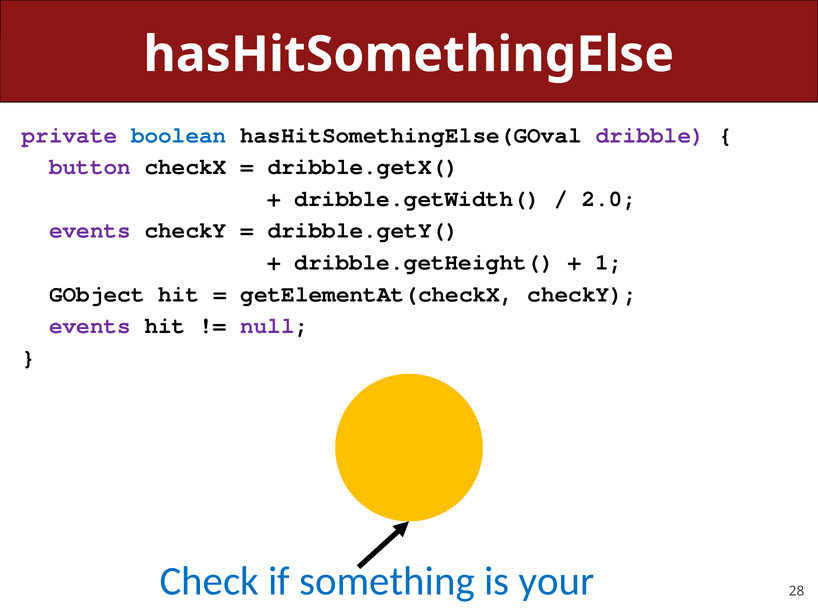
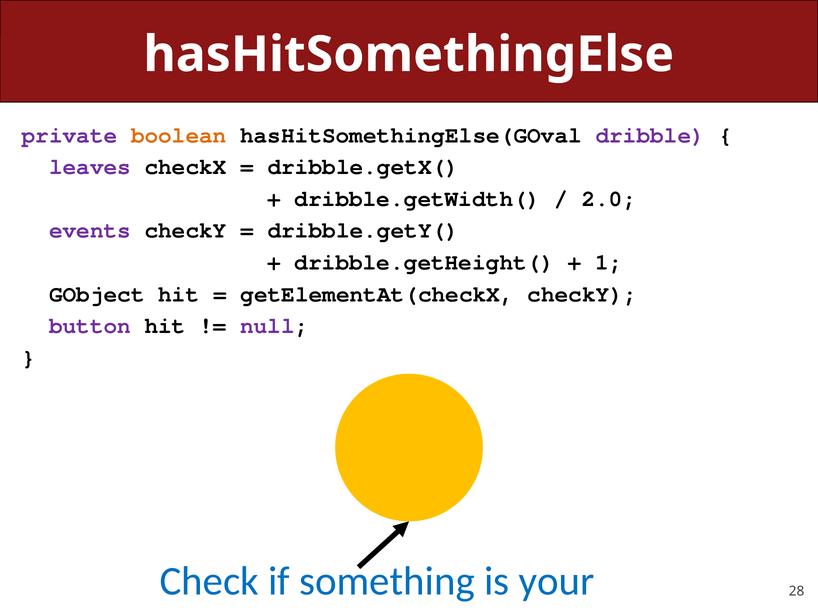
boolean colour: blue -> orange (179, 135)
button: button -> leaves (90, 167)
events: events -> button (90, 326)
